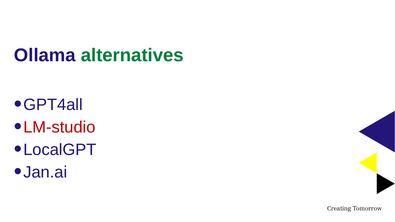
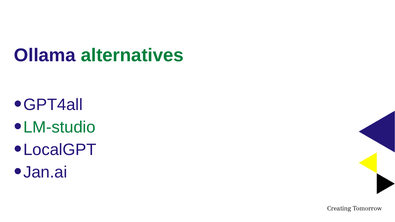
LM-studio colour: red -> green (59, 127)
